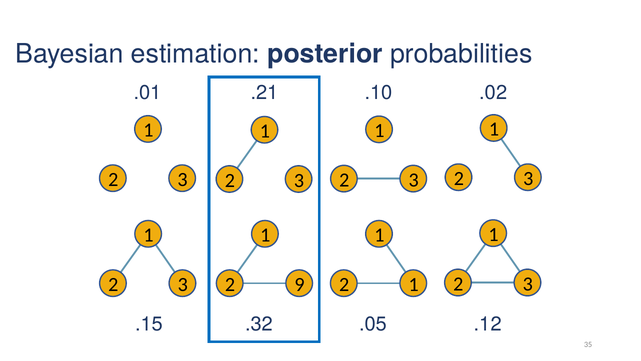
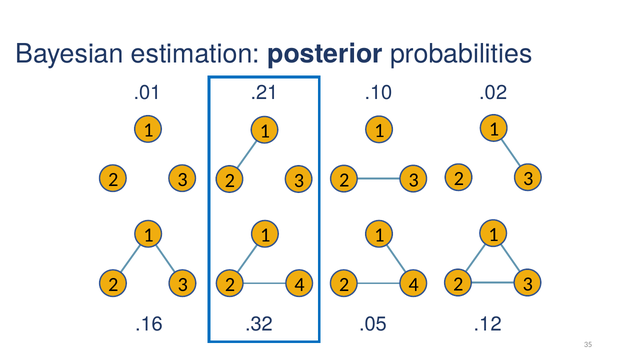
9: 9 -> 4 (300, 284)
1: 1 -> 4 (414, 284)
.15: .15 -> .16 (149, 324)
